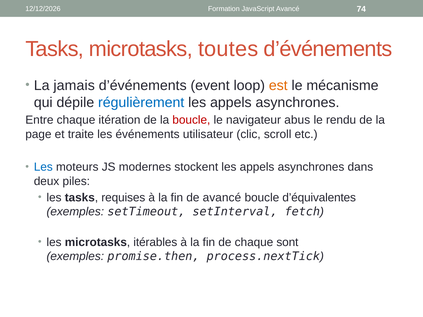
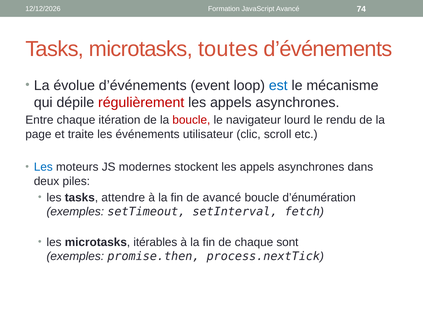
jamais: jamais -> évolue (74, 86)
est colour: orange -> blue (278, 86)
régulièrement colour: blue -> red (141, 103)
abus: abus -> lourd (297, 120)
requises: requises -> attendre (123, 198)
d’équivalentes: d’équivalentes -> d’énumération (319, 198)
